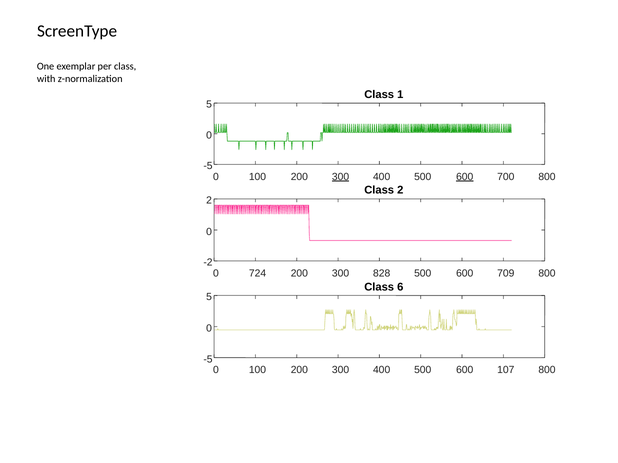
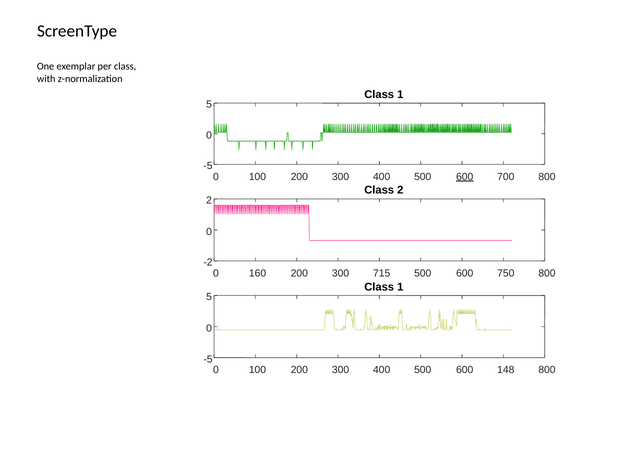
300 underline: present -> none (341, 177)
724: 724 -> 160 (258, 273)
828: 828 -> 715 (382, 273)
709: 709 -> 750 (506, 273)
6: 6 -> 1 (400, 287)
107: 107 -> 148 (506, 370)
